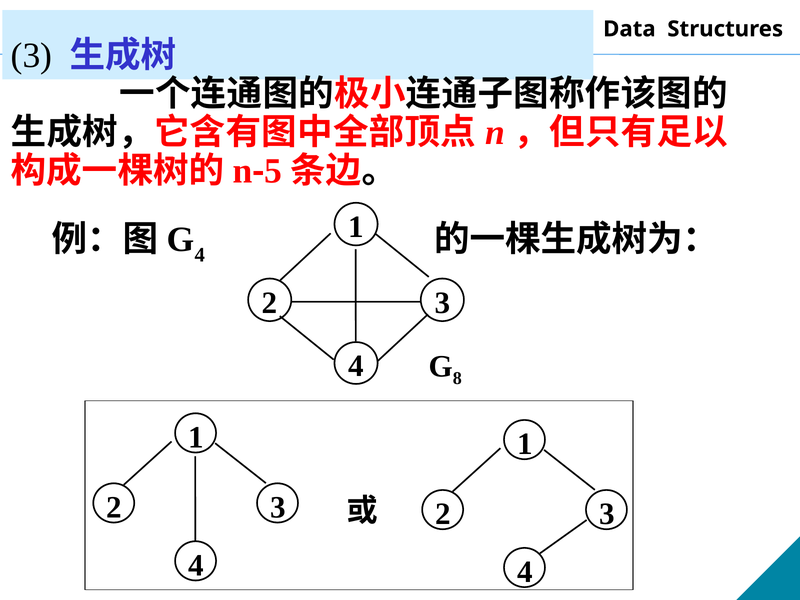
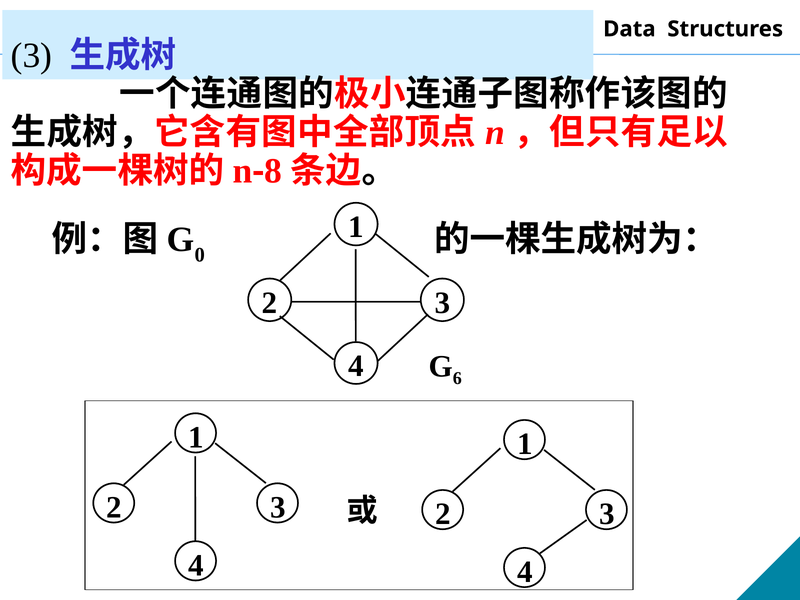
5: 5 -> 8 (273, 171)
4: 4 -> 0 (200, 255)
8: 8 -> 6 (457, 378)
